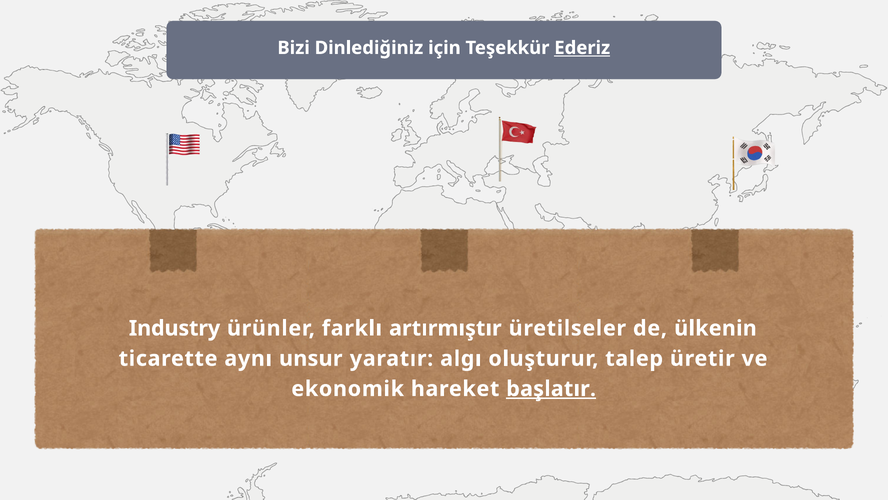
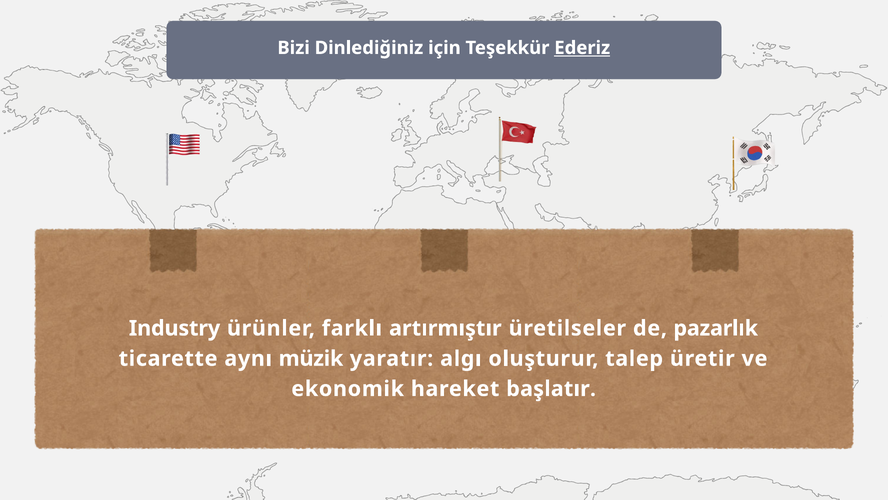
ülkenin: ülkenin -> pazarlık (716, 328)
unsur: unsur -> müzik (311, 358)
başlatır underline: present -> none (551, 389)
